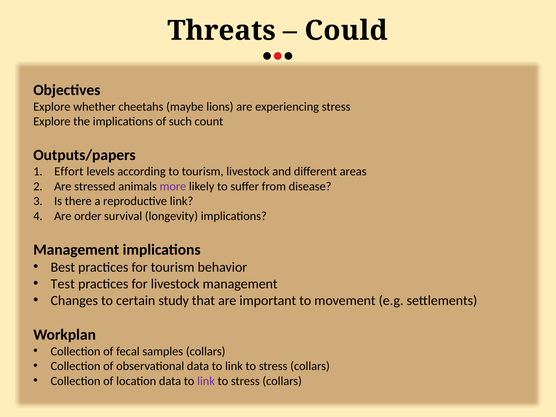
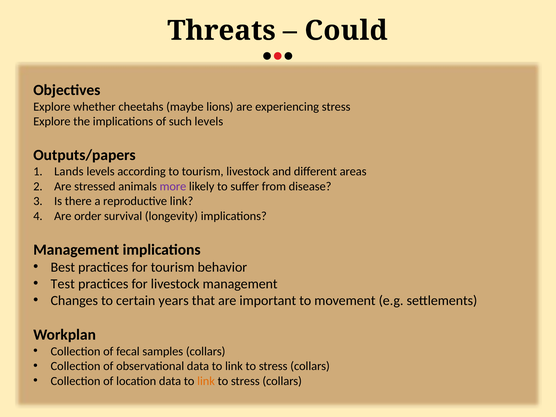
such count: count -> levels (209, 122)
Effort: Effort -> Lands (69, 172)
study: study -> years (174, 300)
link colour: purple -> orange (206, 381)
